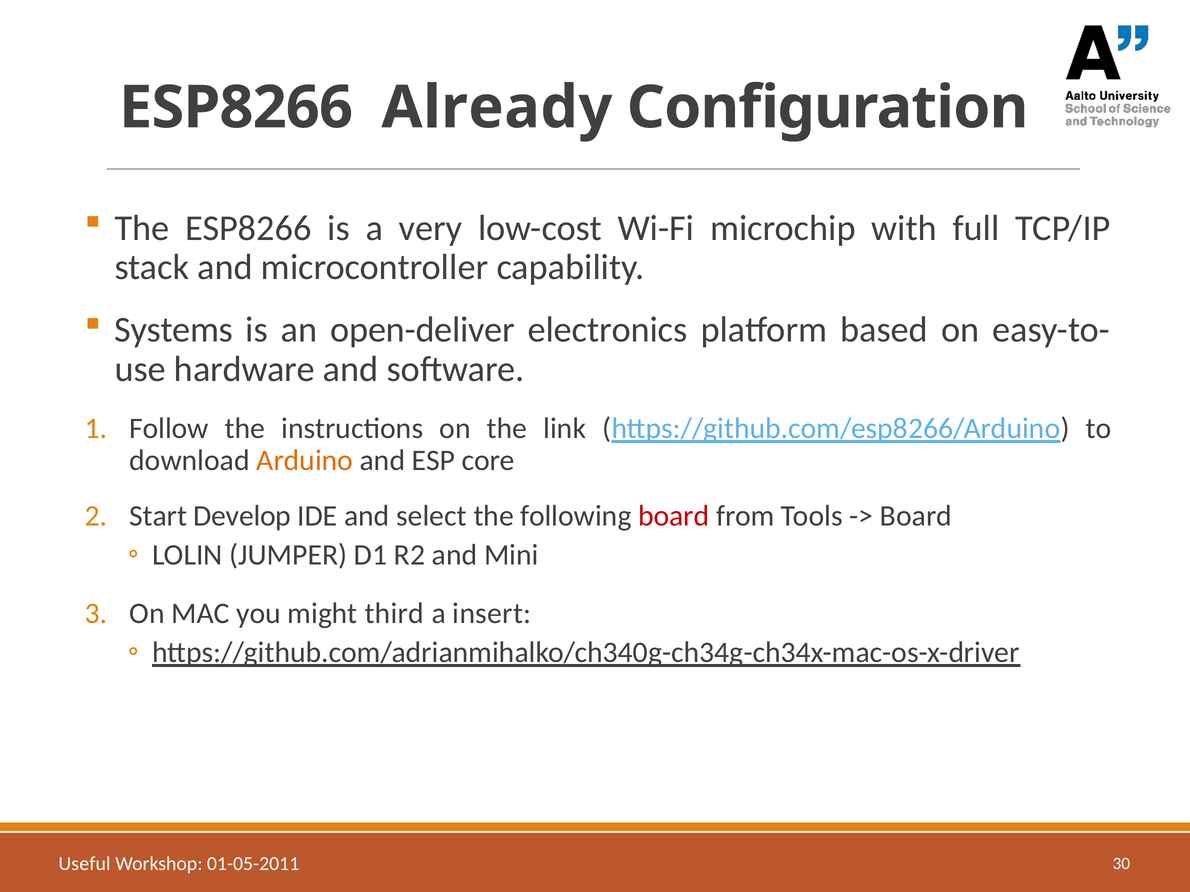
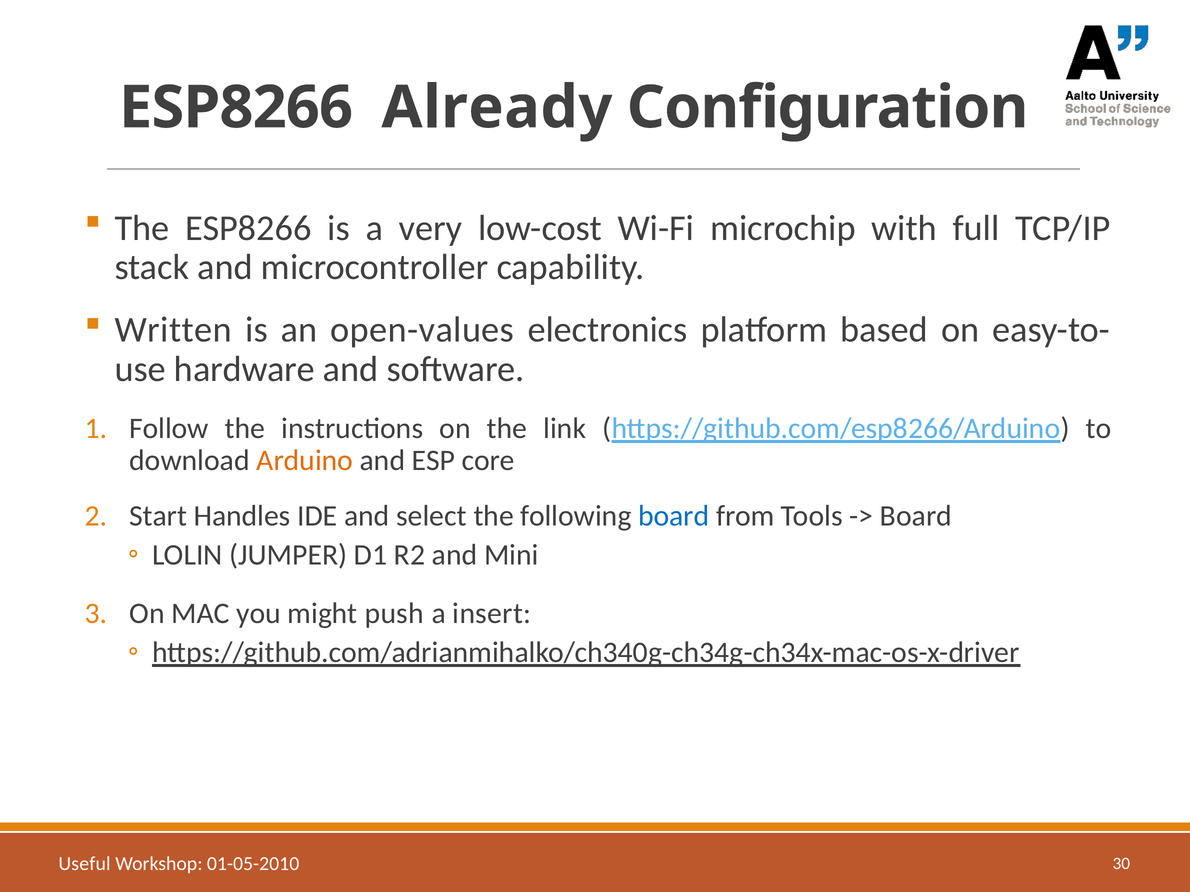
Systems: Systems -> Written (173, 330)
open-deliver: open-deliver -> open-values (422, 330)
Develop: Develop -> Handles (242, 516)
board colour: red -> blue (674, 516)
third: third -> push (394, 614)
01-05-2011: 01-05-2011 -> 01-05-2010 (253, 864)
